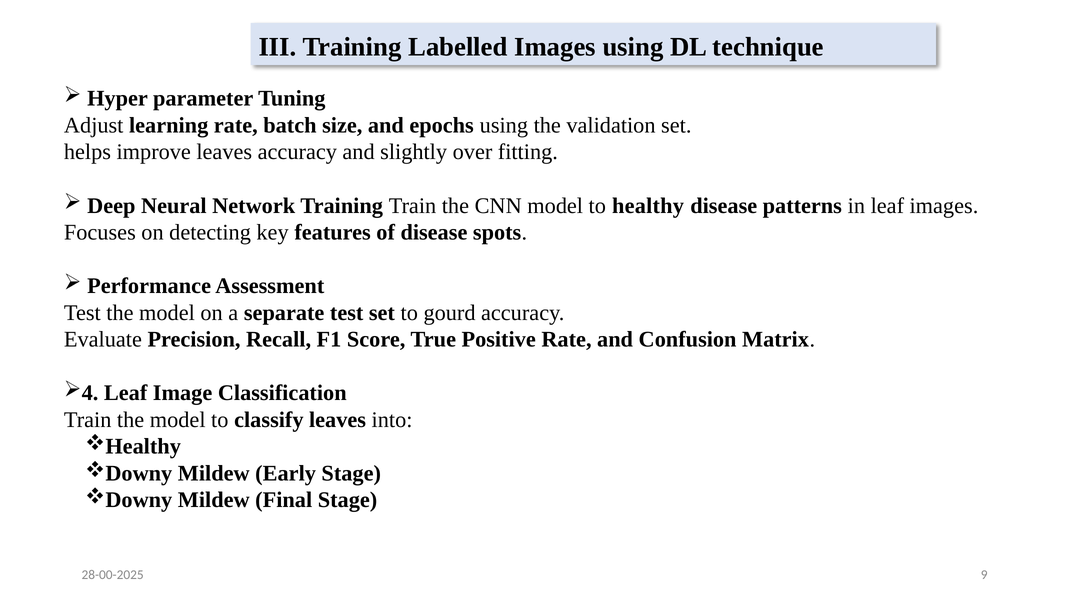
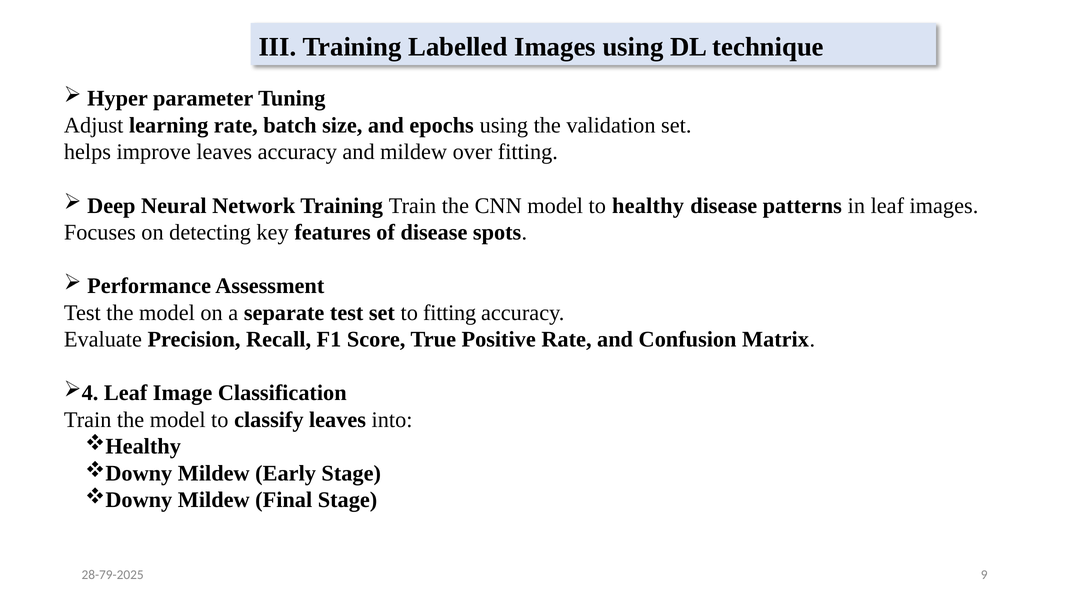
and slightly: slightly -> mildew (414, 152)
to gourd: gourd -> fitting (450, 312)
28-00-2025: 28-00-2025 -> 28-79-2025 (113, 574)
